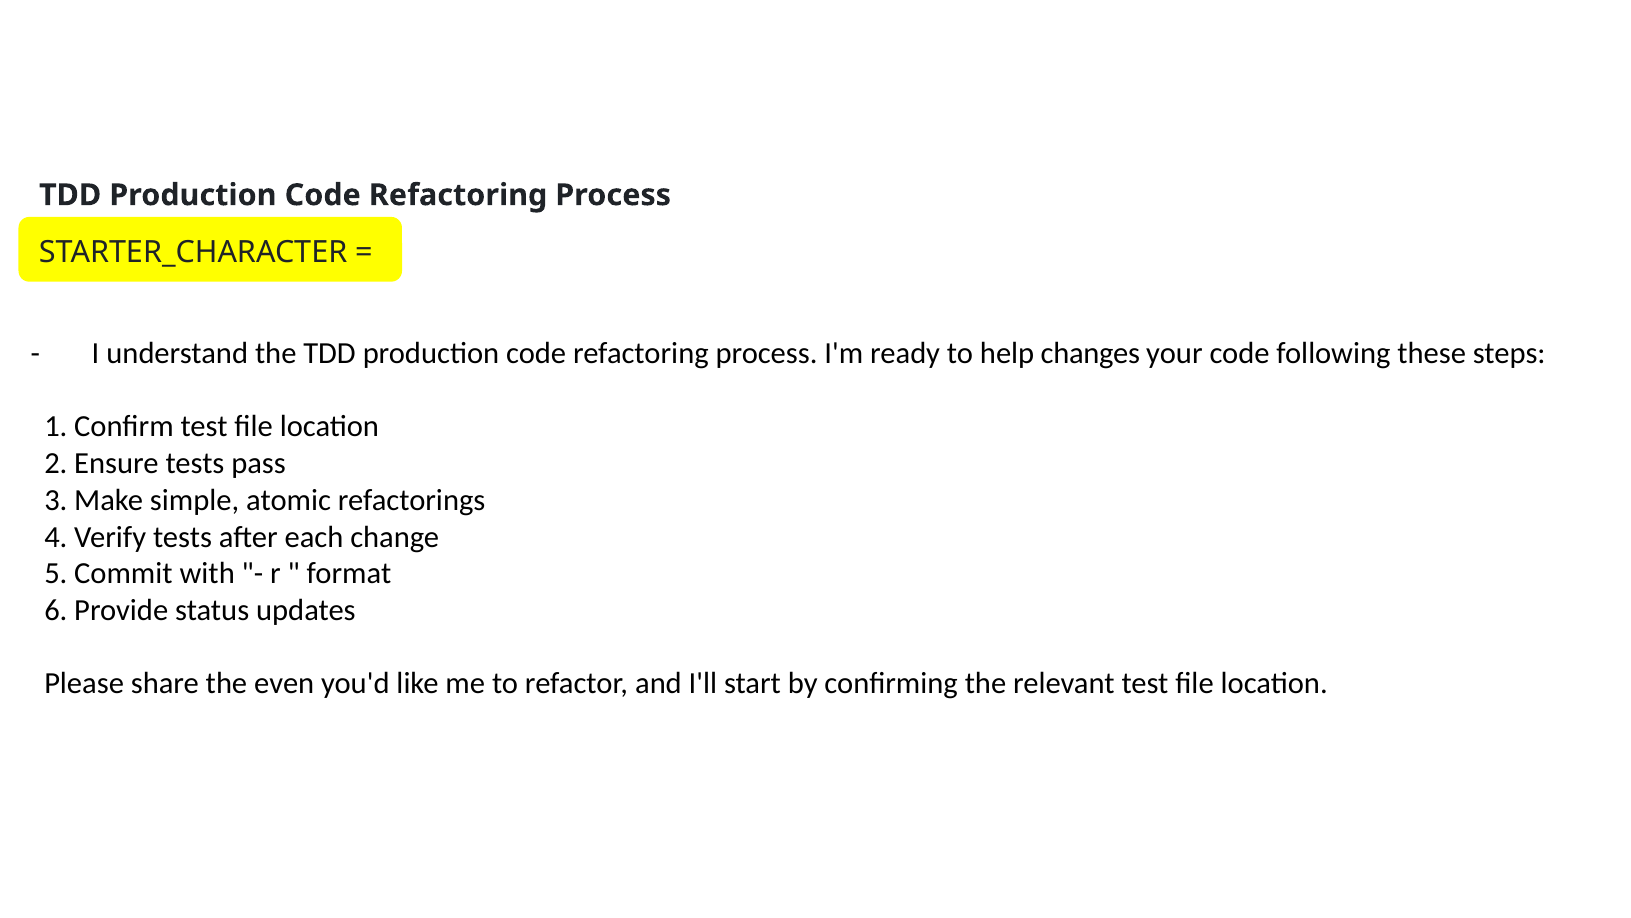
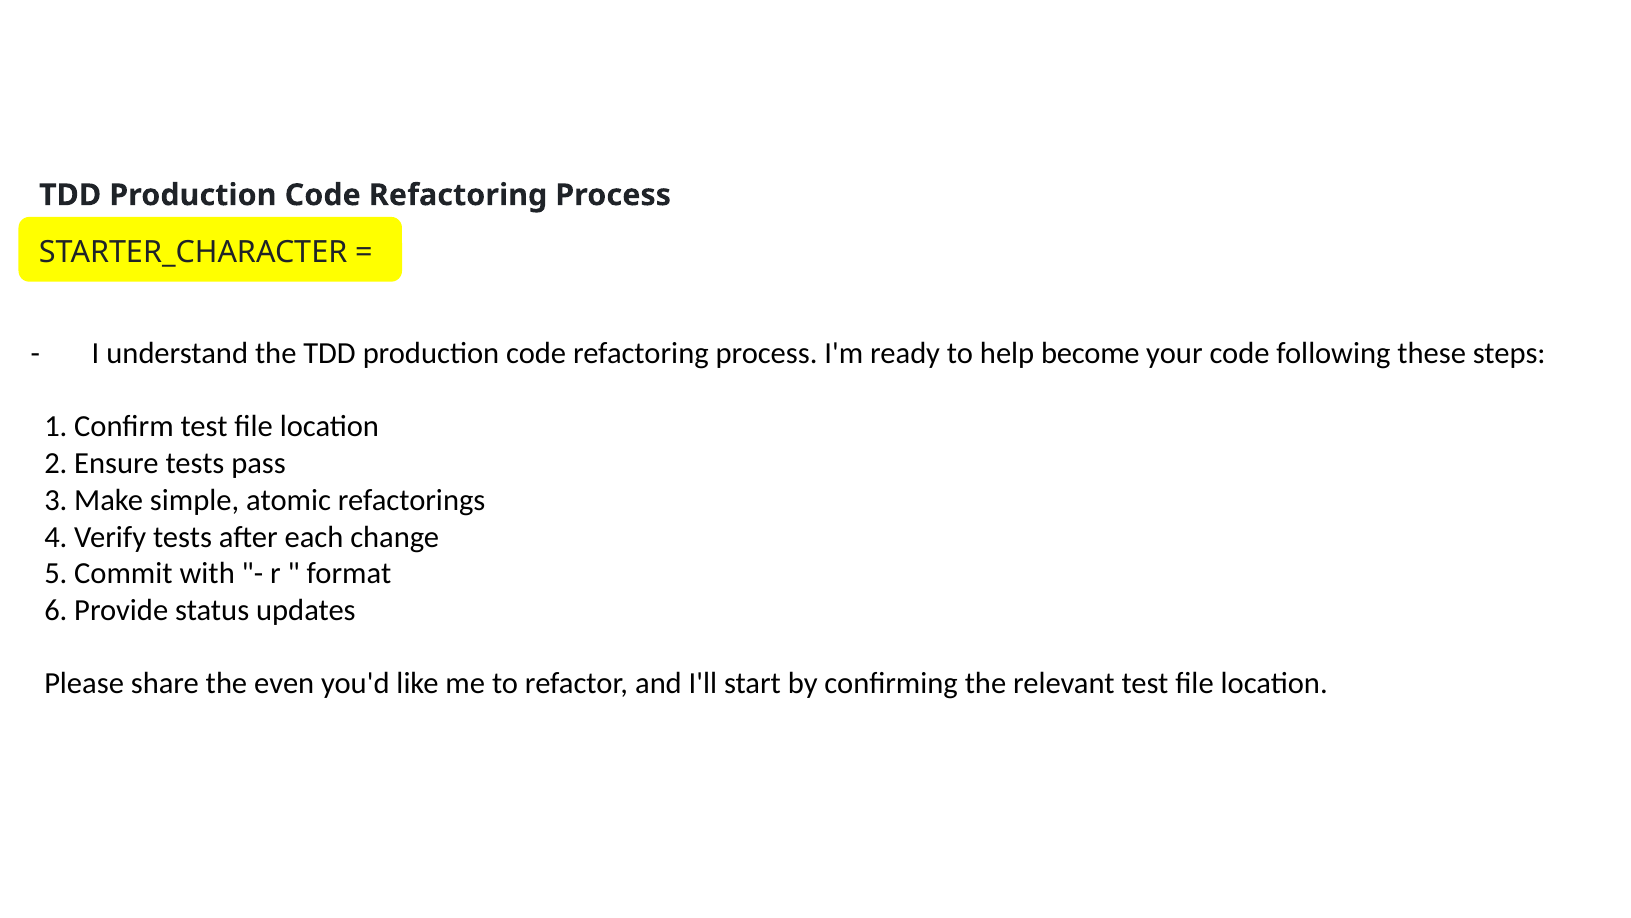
changes: changes -> become (1090, 353)
